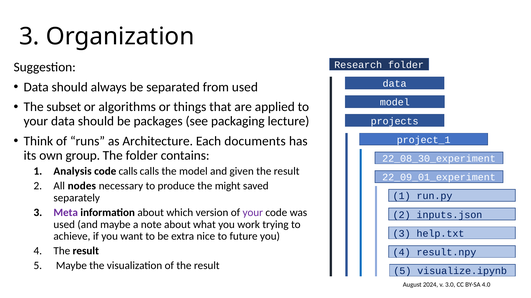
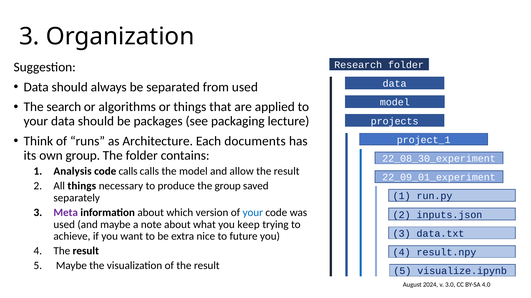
subset: subset -> search (64, 107)
given: given -> allow (242, 172)
All nodes: nodes -> things (82, 186)
the might: might -> group (228, 186)
your colour: purple -> blue (253, 213)
work: work -> keep (249, 225)
help.txt: help.txt -> data.txt (440, 234)
